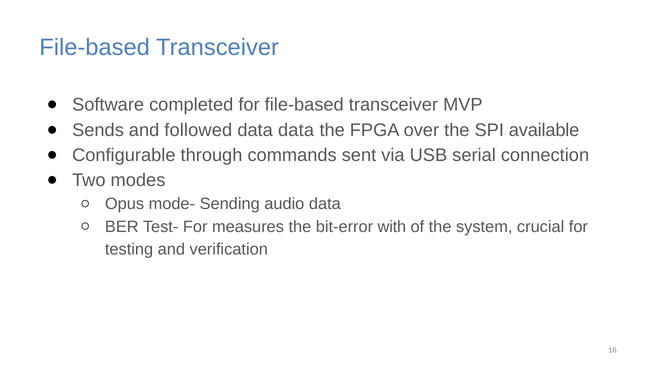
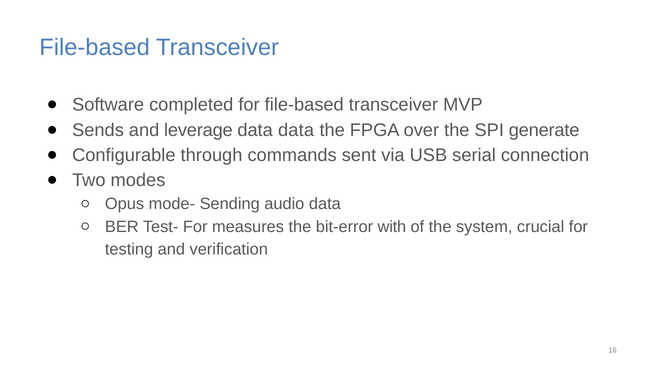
followed: followed -> leverage (198, 130)
available: available -> generate (544, 130)
